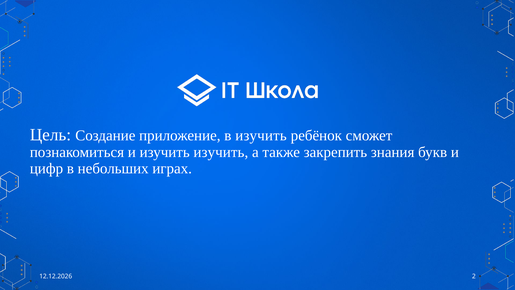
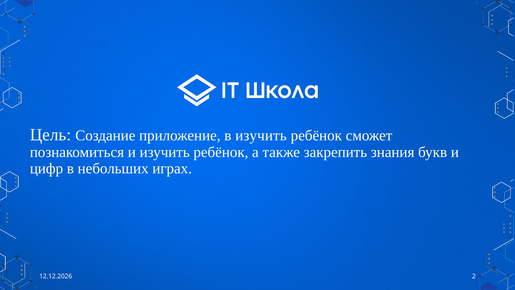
и изучить изучить: изучить -> ребёнок (221, 152)
